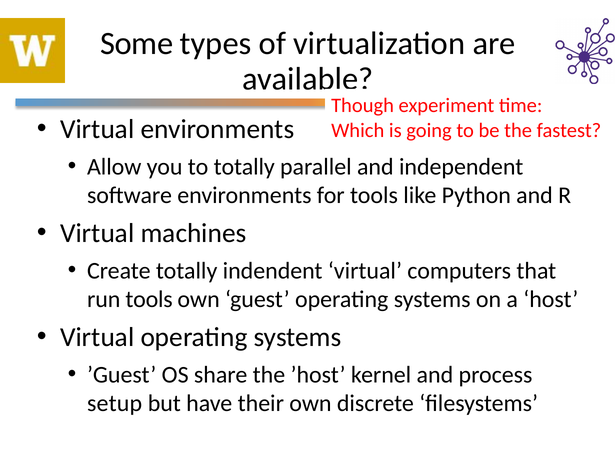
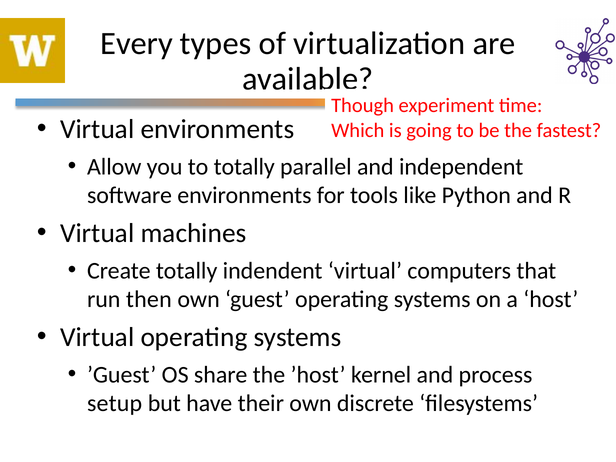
Some: Some -> Every (137, 44)
run tools: tools -> then (149, 299)
